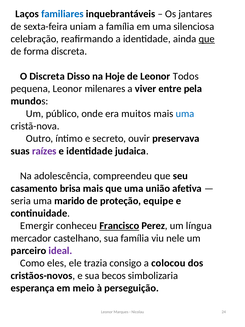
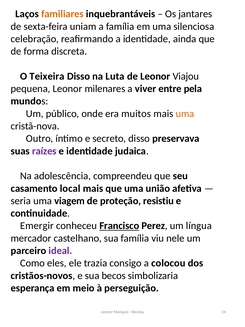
familiares colour: blue -> orange (62, 14)
que underline: present -> none (207, 39)
O Discreta: Discreta -> Teixeira (47, 76)
Hoje: Hoje -> Luta (115, 76)
Todos: Todos -> Viajou (186, 76)
uma colour: blue -> orange (185, 114)
secreto ouvir: ouvir -> disso (139, 138)
brisa: brisa -> local (70, 188)
marido: marido -> viagem (70, 201)
equipe: equipe -> resistiu (158, 201)
